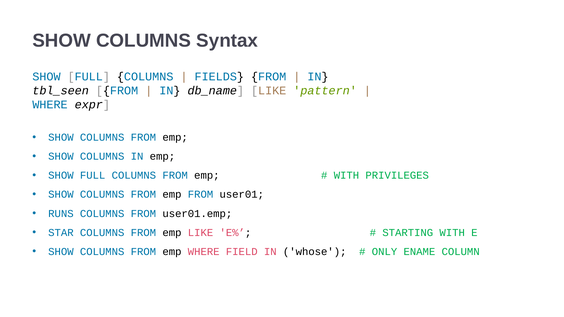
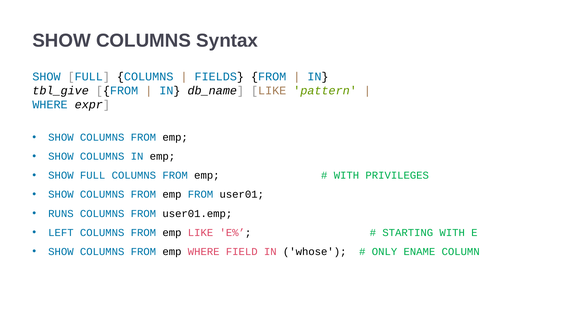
tbl_seen: tbl_seen -> tbl_give (61, 91)
STAR: STAR -> LEFT (61, 233)
